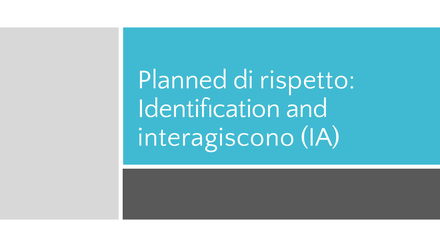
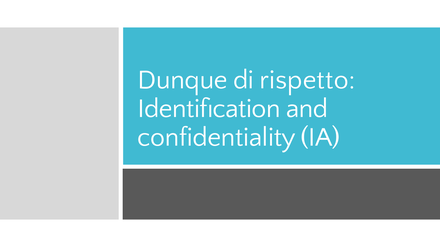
Planned: Planned -> Dunque (183, 80)
interagiscono: interagiscono -> confidentiality (216, 137)
